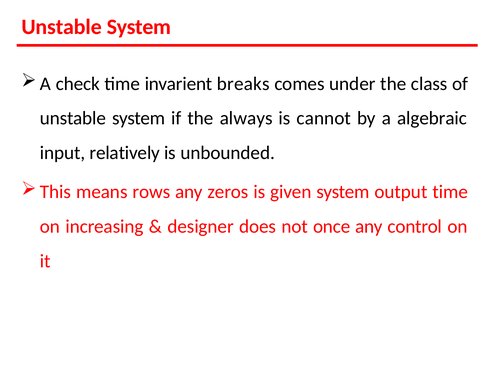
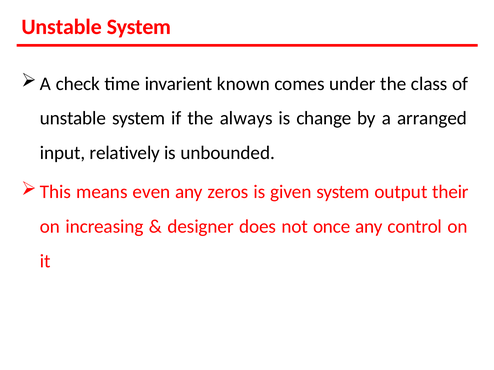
breaks: breaks -> known (243, 84)
cannot: cannot -> change (324, 118)
algebraic: algebraic -> arranged (432, 118)
rows: rows -> even (151, 192)
output time: time -> their (450, 192)
